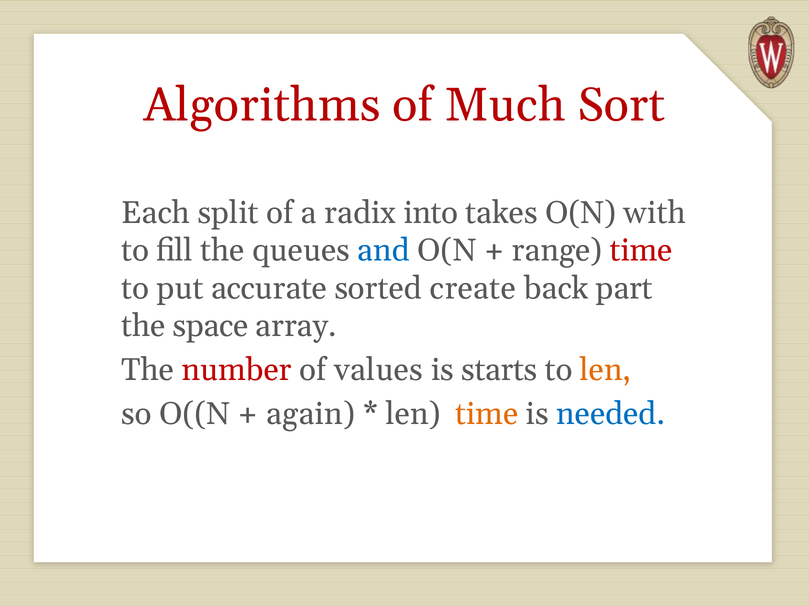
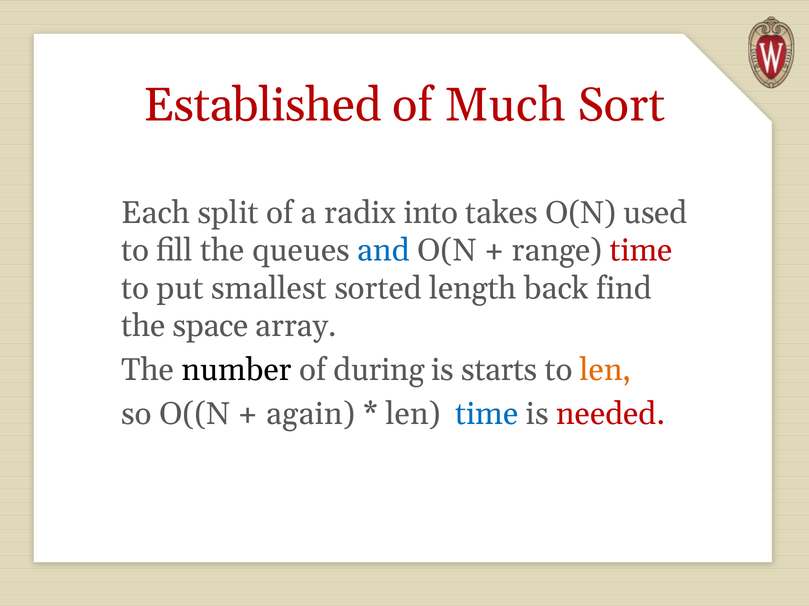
Algorithms: Algorithms -> Established (263, 105)
with: with -> used (655, 213)
accurate: accurate -> smallest (269, 289)
create: create -> length (473, 289)
part: part -> find (624, 289)
number colour: red -> black (237, 370)
values: values -> during (379, 370)
time colour: orange -> blue (487, 415)
needed colour: blue -> red (611, 415)
